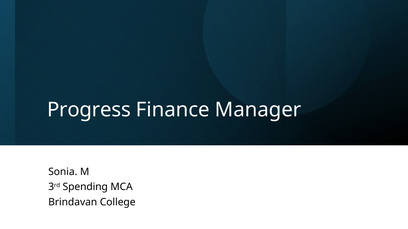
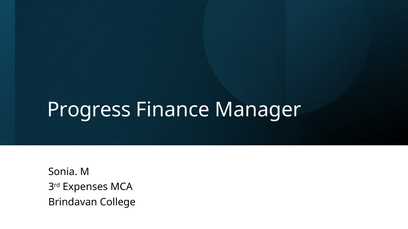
Spending: Spending -> Expenses (85, 187)
